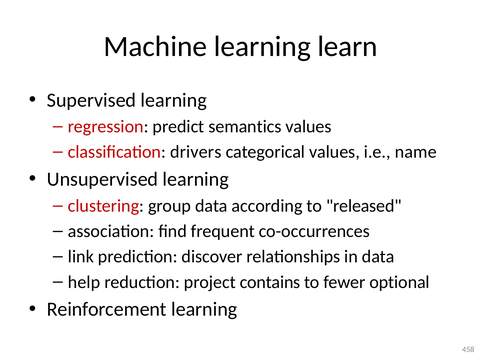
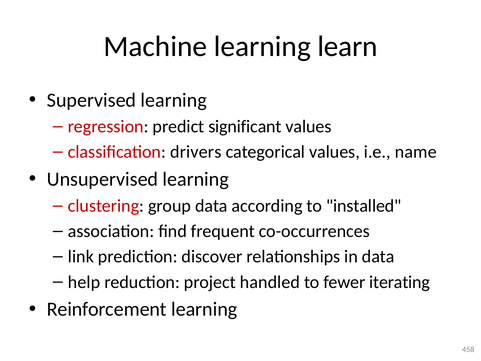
semantics: semantics -> significant (245, 126)
released: released -> installed (364, 206)
contains: contains -> handled (270, 282)
optional: optional -> iterating (400, 282)
